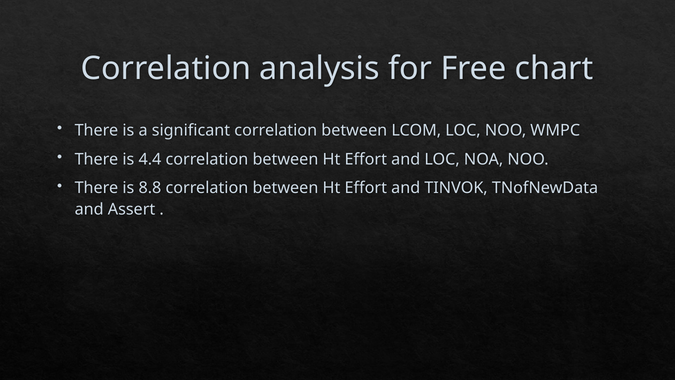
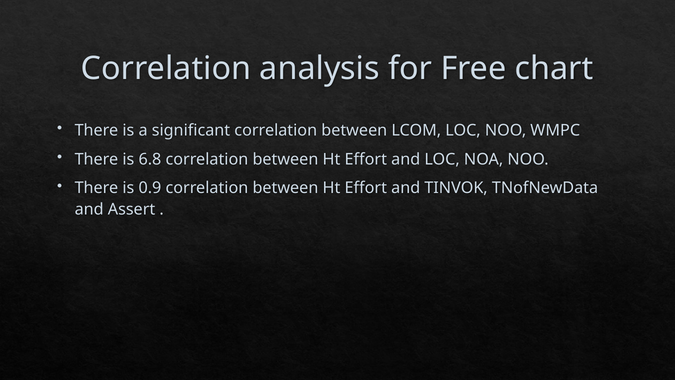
4.4: 4.4 -> 6.8 (150, 159)
8.8: 8.8 -> 0.9 (150, 188)
